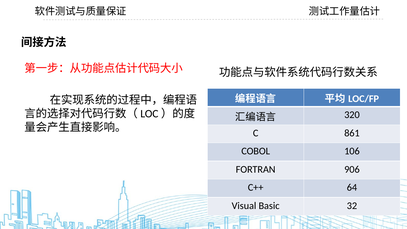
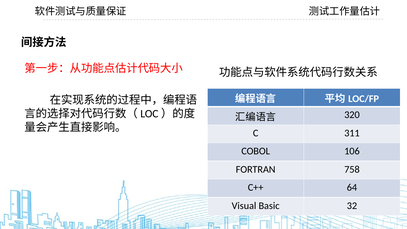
861: 861 -> 311 (352, 133)
906: 906 -> 758 (352, 169)
